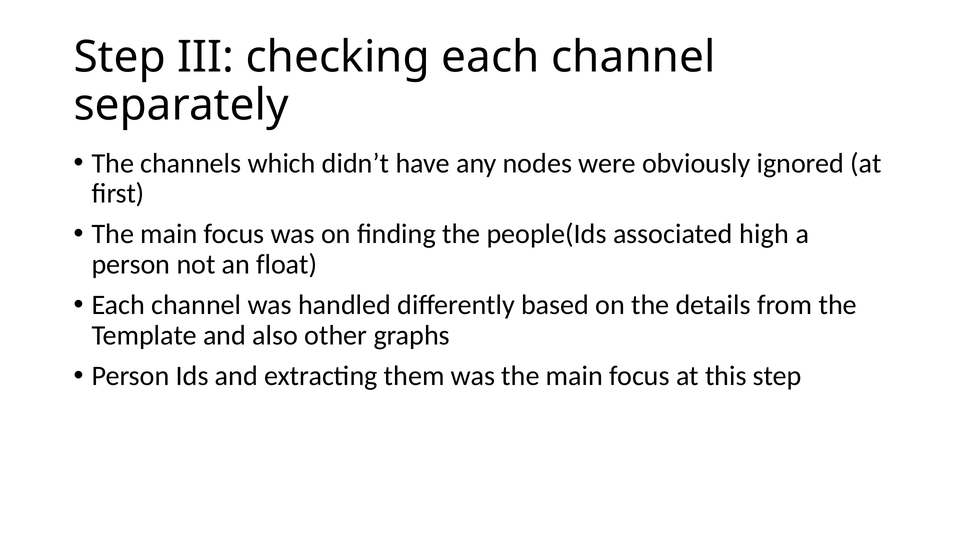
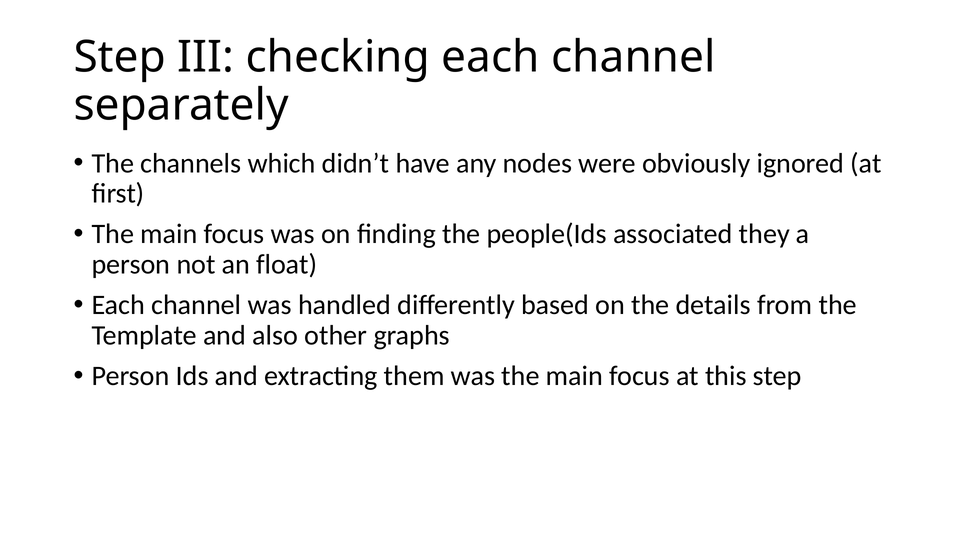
high: high -> they (764, 234)
